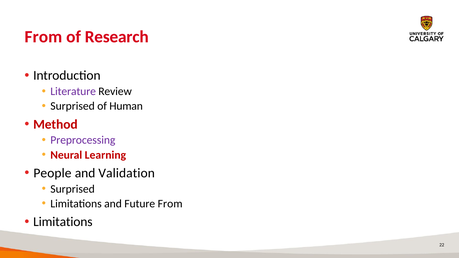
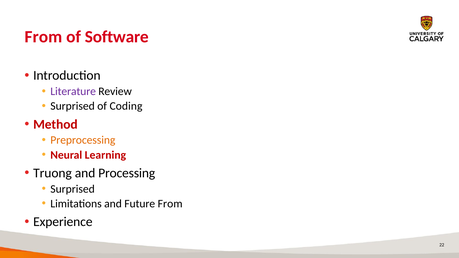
Research: Research -> Software (117, 37)
Human: Human -> Coding (126, 106)
Preprocessing colour: purple -> orange (83, 140)
People: People -> Truong (53, 173)
Validation: Validation -> Processing (127, 173)
Limitations: Limitations -> Experience (63, 222)
